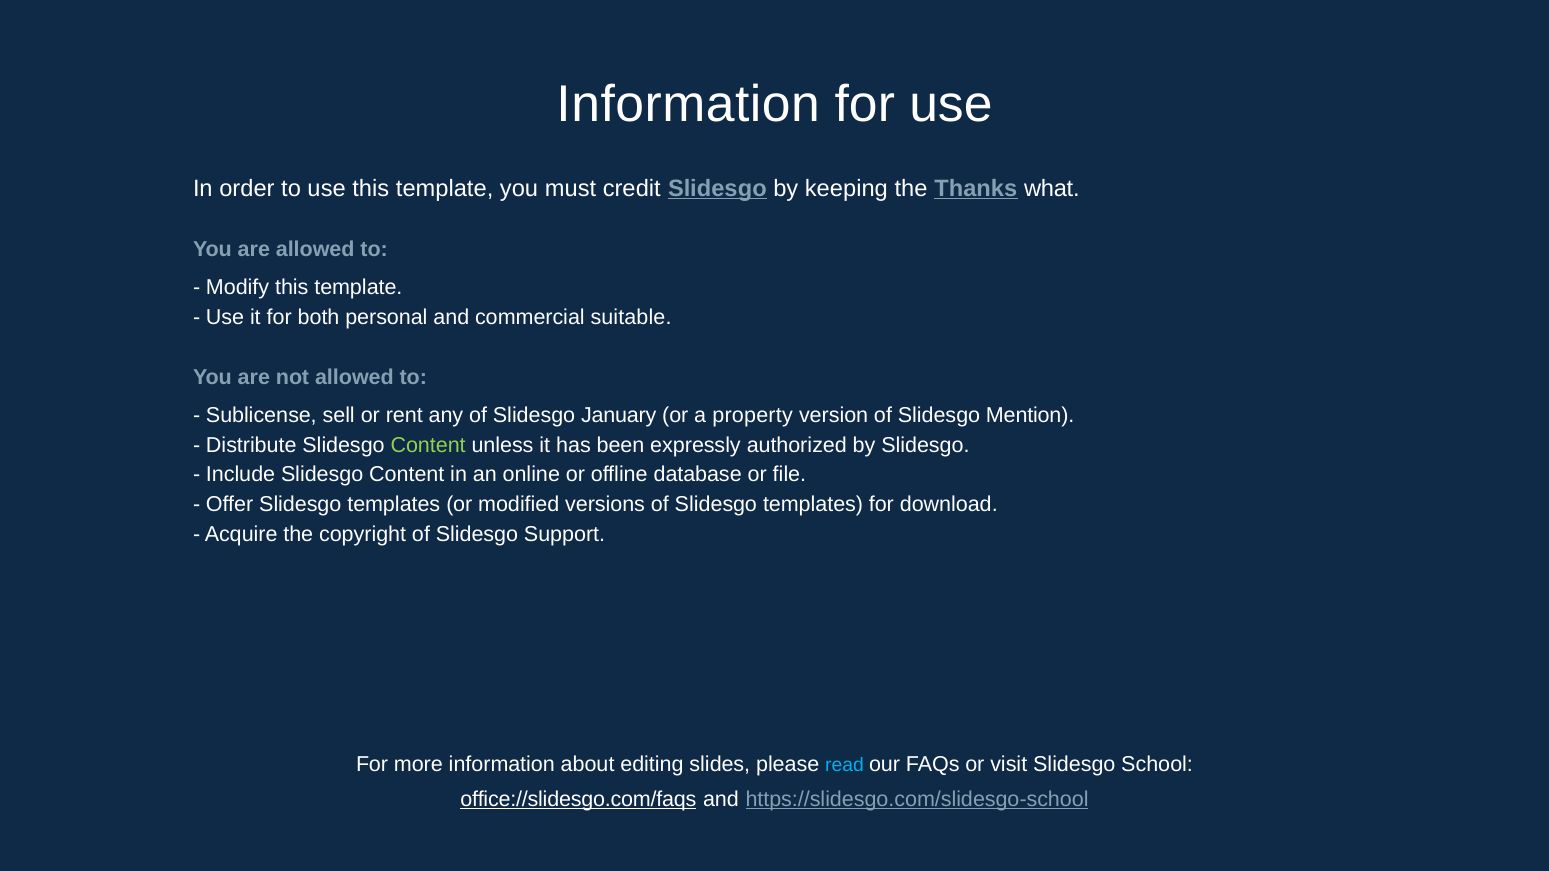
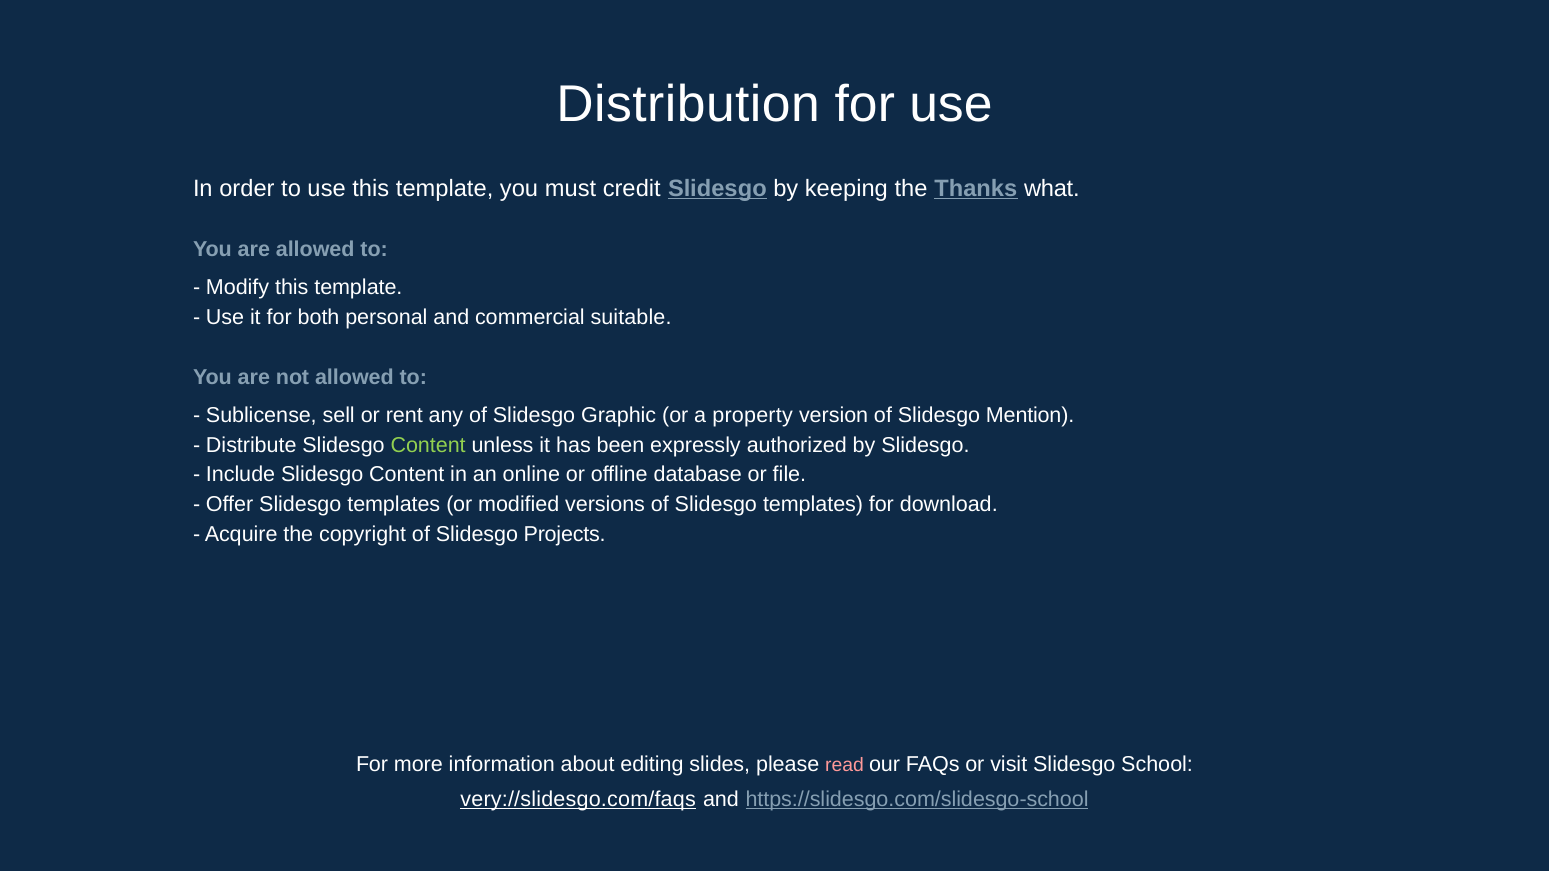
Information: Information -> Distribution (688, 105)
January: January -> Graphic (619, 416)
Support: Support -> Projects (565, 534)
read colour: light blue -> pink (844, 765)
office://slidesgo.com/faqs: office://slidesgo.com/faqs -> very://slidesgo.com/faqs (578, 799)
